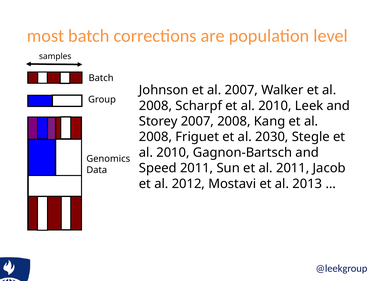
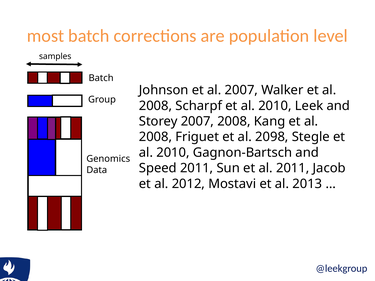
2030: 2030 -> 2098 (272, 137)
